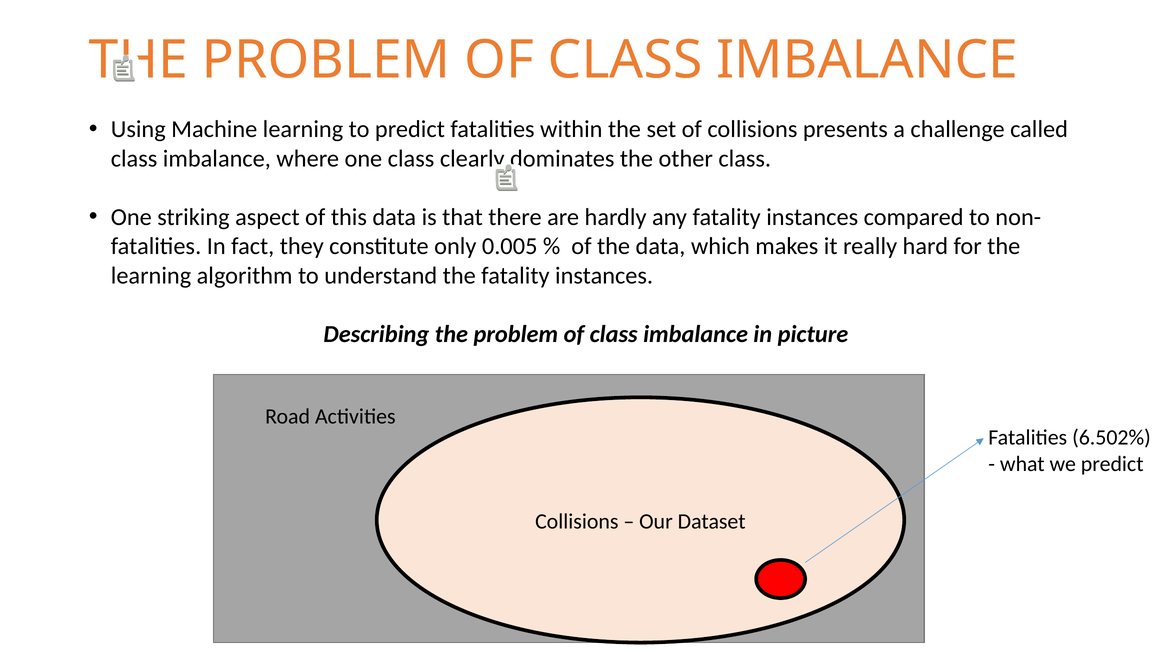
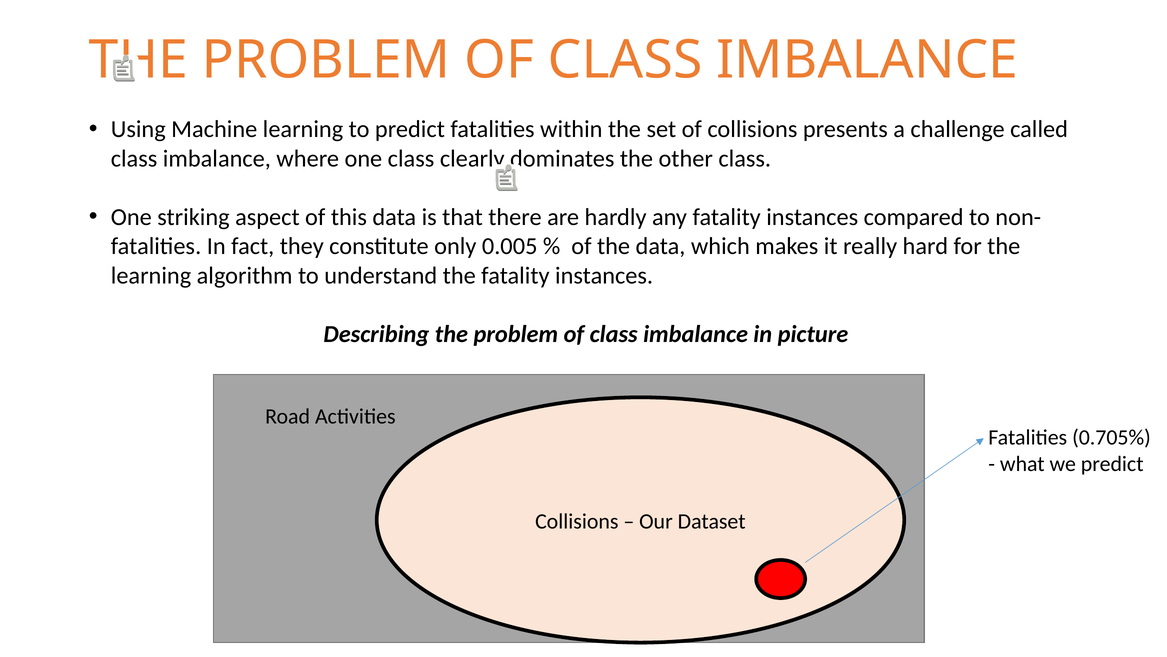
6.502%: 6.502% -> 0.705% (1111, 437)
